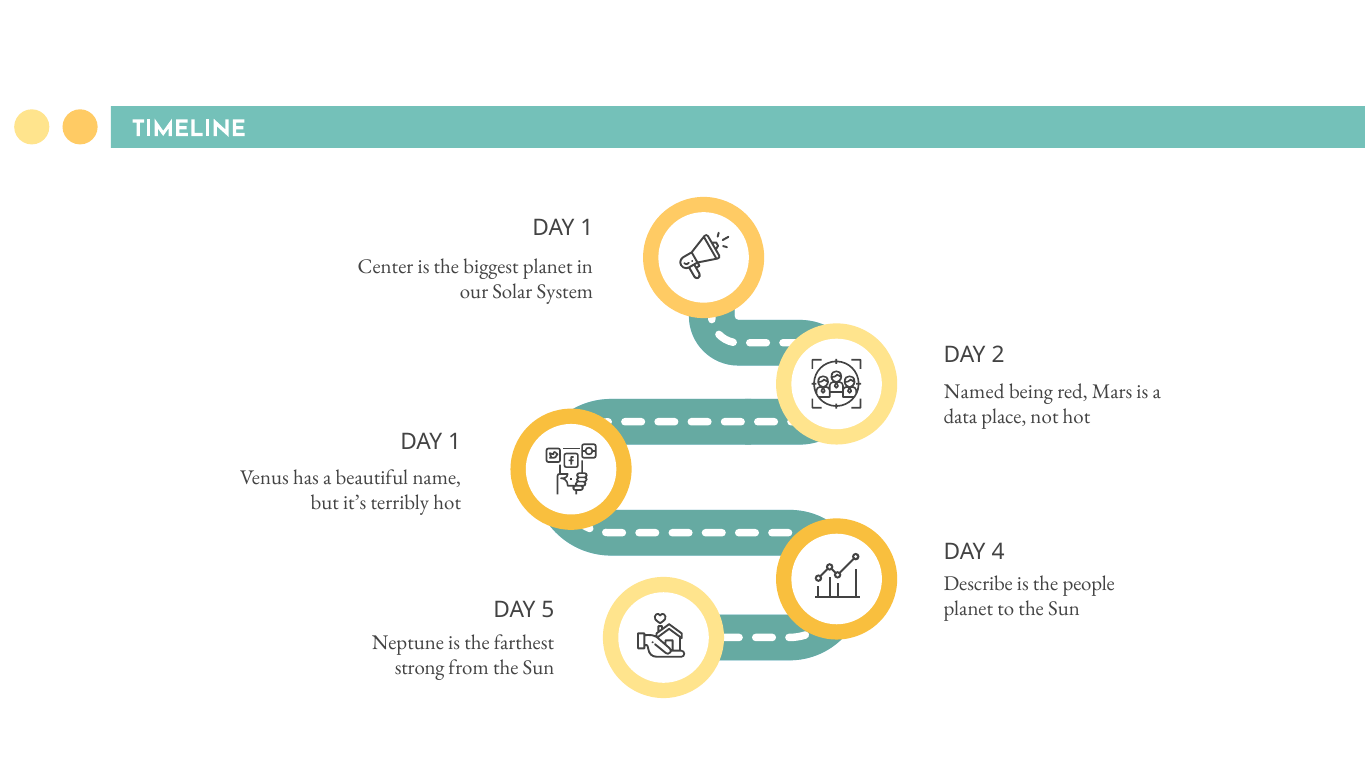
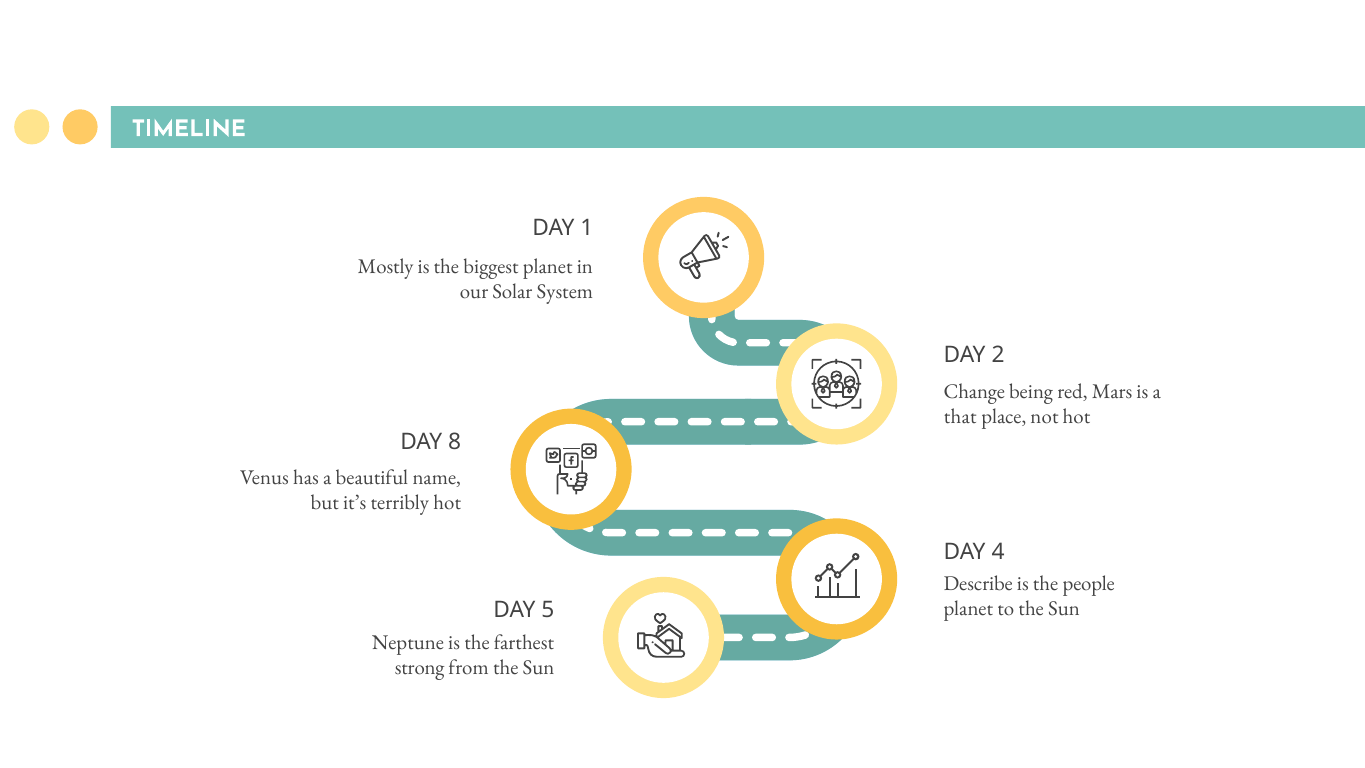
Center: Center -> Mostly (386, 266)
Named: Named -> Change (974, 392)
data: data -> that (960, 417)
1: 1 -> 8 (455, 442)
